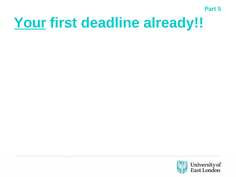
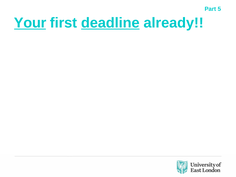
deadline underline: none -> present (110, 23)
